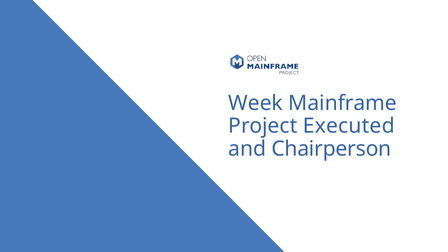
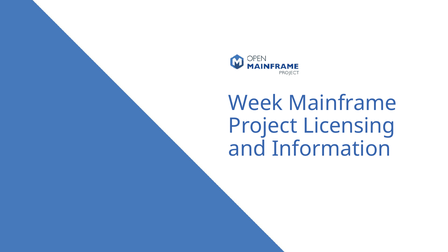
Executed: Executed -> Licensing (349, 126)
Chairperson: Chairperson -> Information (331, 149)
